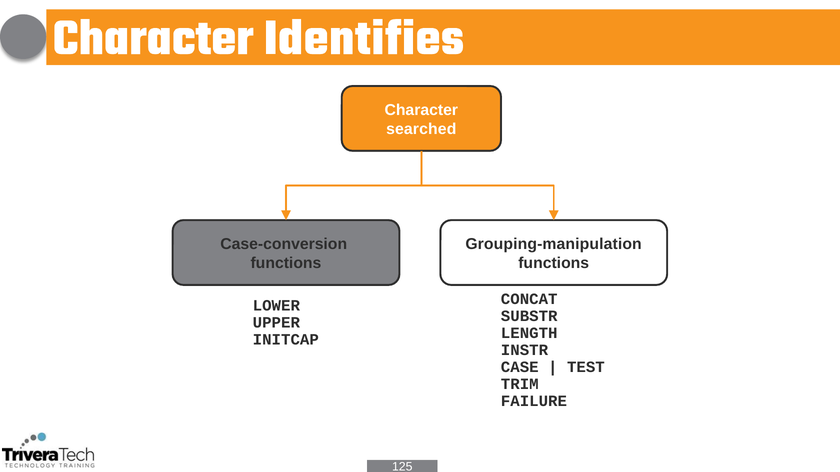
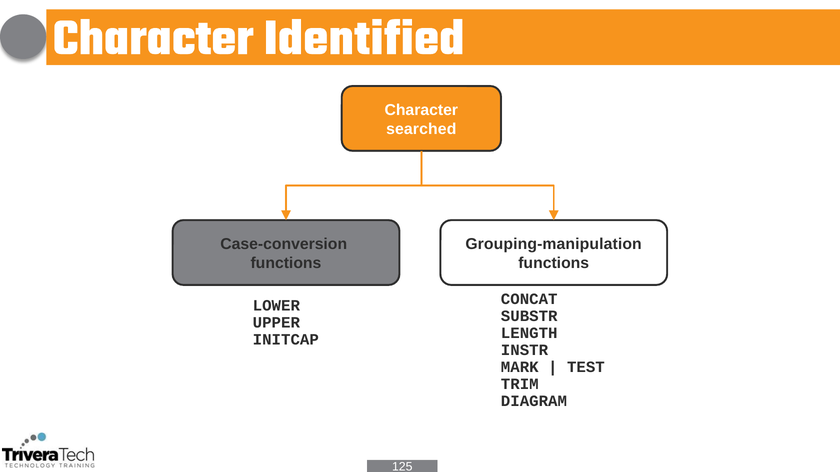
Identifies: Identifies -> Identified (364, 37)
CASE: CASE -> MARK (520, 368)
FAILURE: FAILURE -> DIAGRAM (534, 402)
